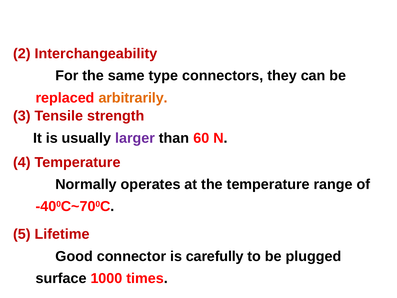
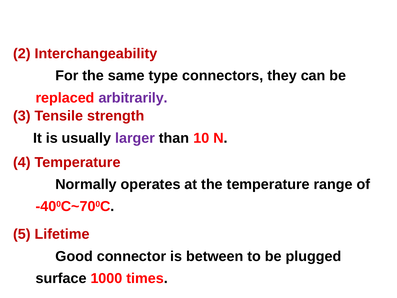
arbitrarily colour: orange -> purple (133, 98)
60: 60 -> 10 (201, 138)
carefully: carefully -> between (215, 256)
